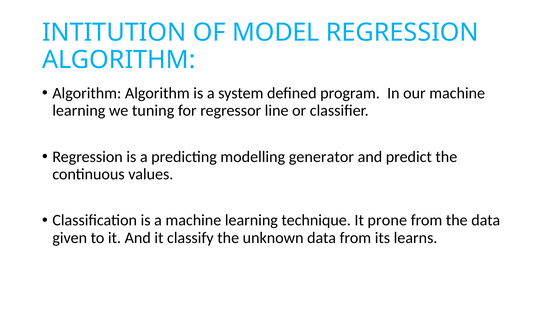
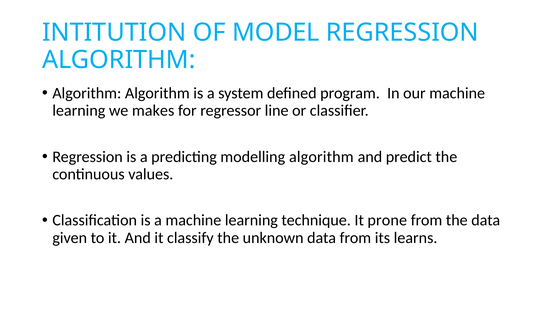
tuning: tuning -> makes (153, 111)
modelling generator: generator -> algorithm (321, 157)
